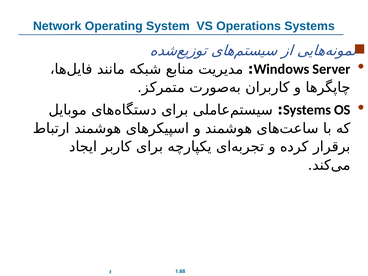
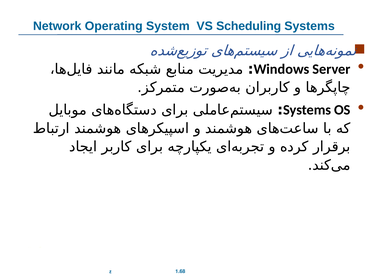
Operations: Operations -> Scheduling (249, 26)
